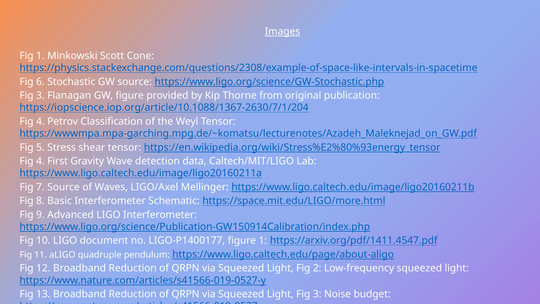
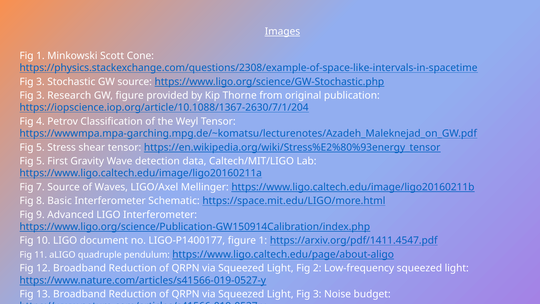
6: 6 -> 3 (40, 82)
Flanagan: Flanagan -> Research (69, 95)
4: 4 -> 5 (40, 161)
